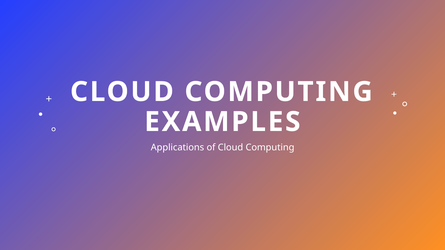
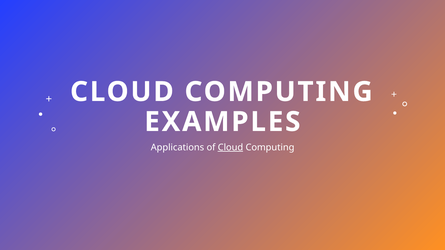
Cloud underline: none -> present (230, 147)
